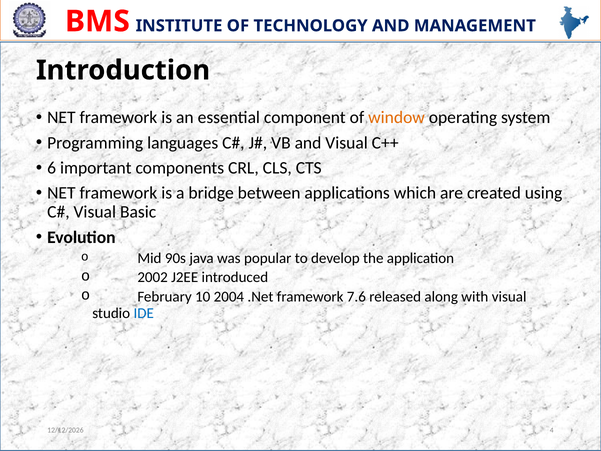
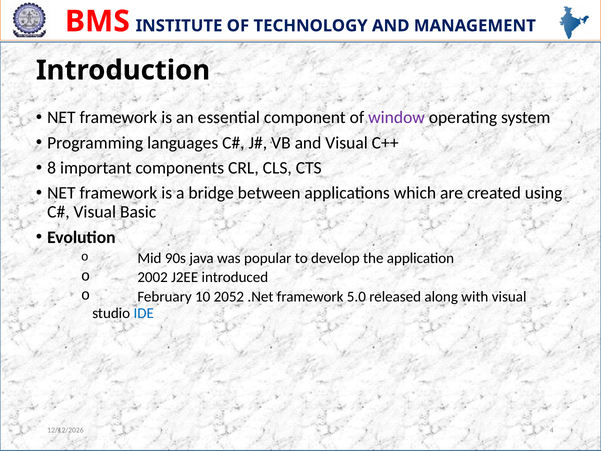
window colour: orange -> purple (397, 117)
6: 6 -> 8 (52, 168)
2004: 2004 -> 2052 (229, 297)
7.6: 7.6 -> 5.0 (356, 297)
